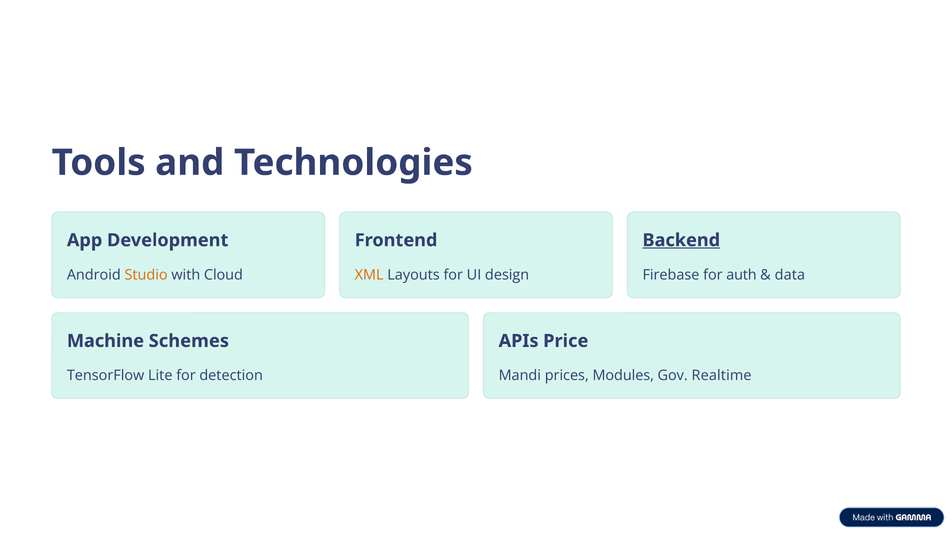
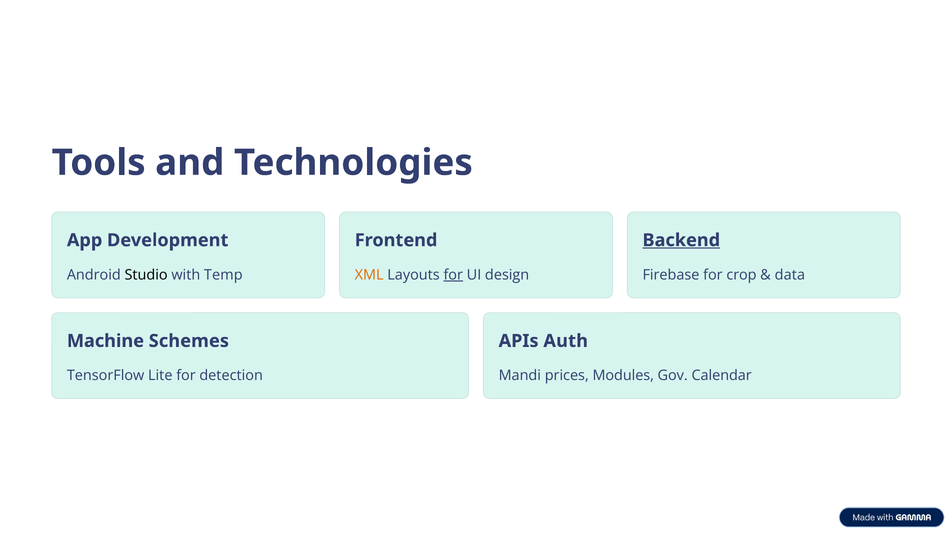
Studio colour: orange -> black (146, 275)
Cloud: Cloud -> Temp (223, 275)
for underline: none -> present (453, 275)
auth: auth -> crop (741, 275)
Price: Price -> Auth (566, 341)
Realtime: Realtime -> Calendar (722, 376)
